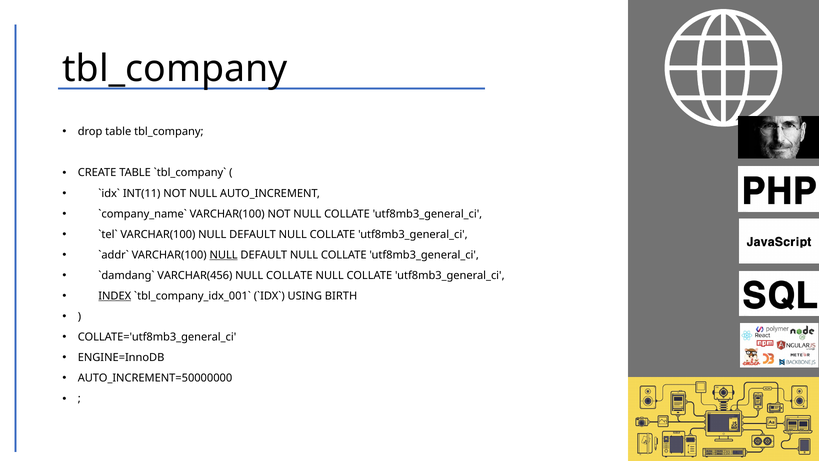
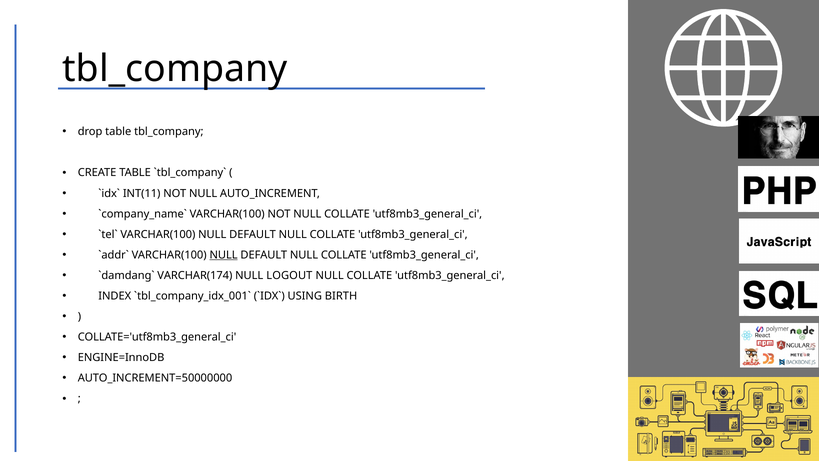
VARCHAR(456: VARCHAR(456 -> VARCHAR(174 (195, 275)
COLLATE: COLLATE -> LOGOUT (289, 275)
INDEX underline: present -> none (115, 296)
